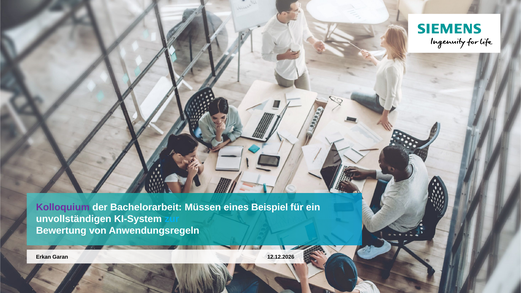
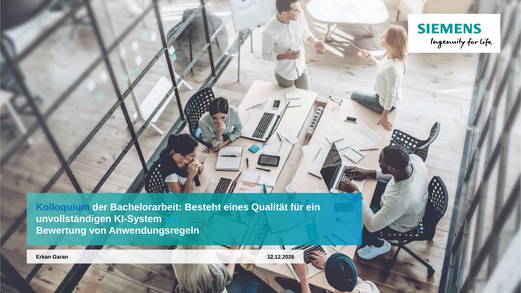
Kolloquium colour: purple -> blue (63, 207)
Müssen: Müssen -> Besteht (203, 207)
Beispiel: Beispiel -> Qualität (270, 207)
